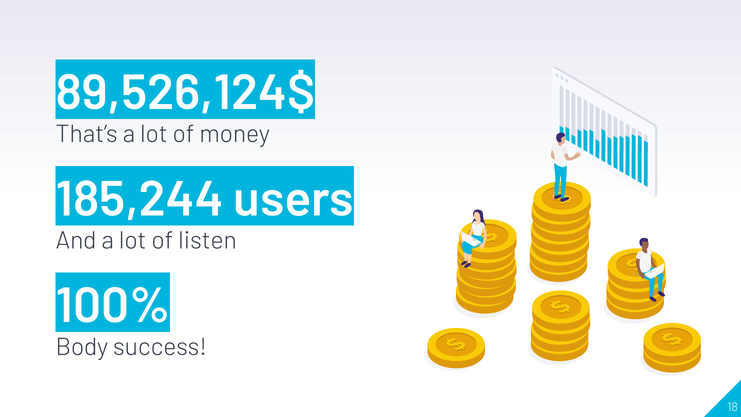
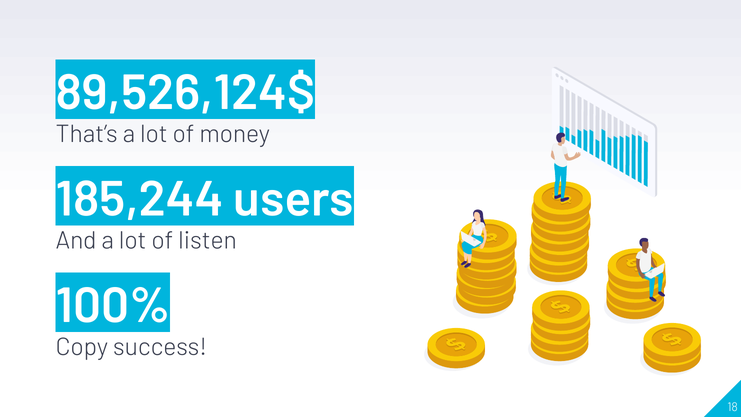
Body: Body -> Copy (82, 347)
